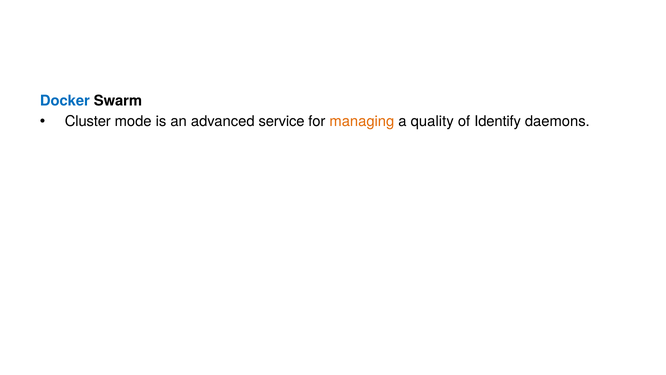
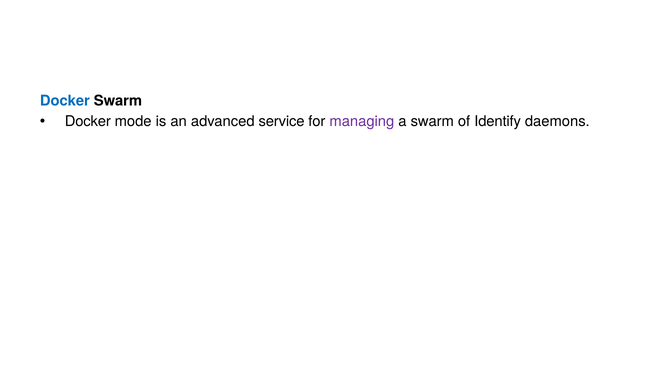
Cluster: Cluster -> Docker (88, 121)
managing colour: orange -> purple (362, 121)
a quality: quality -> swarm (432, 121)
